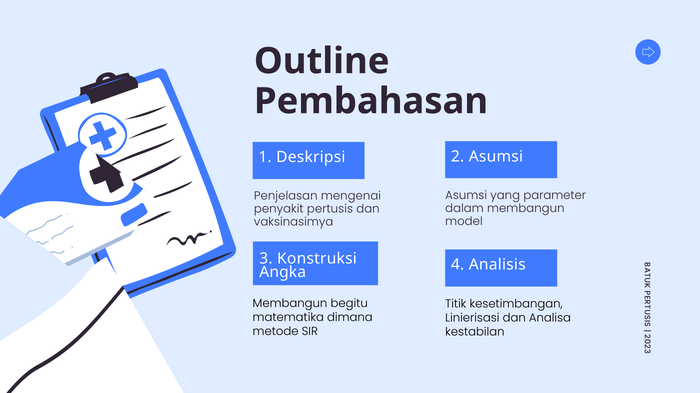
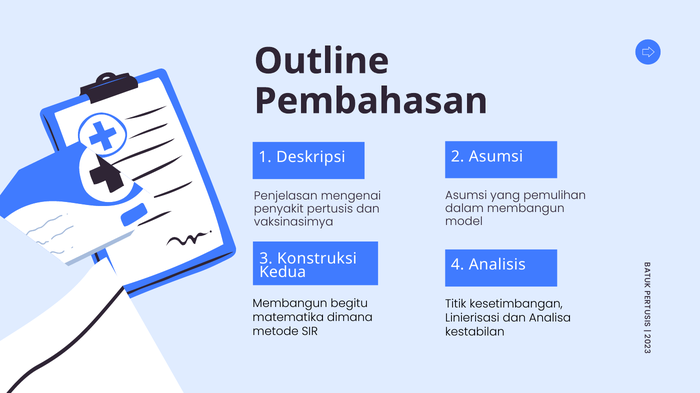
parameter: parameter -> pemulihan (555, 196)
Angka: Angka -> Kedua (283, 273)
